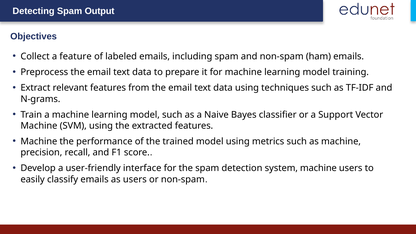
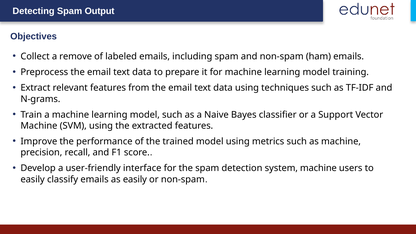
feature: feature -> remove (76, 56)
Machine: Machine -> Improve (39, 141)
as users: users -> easily (135, 179)
